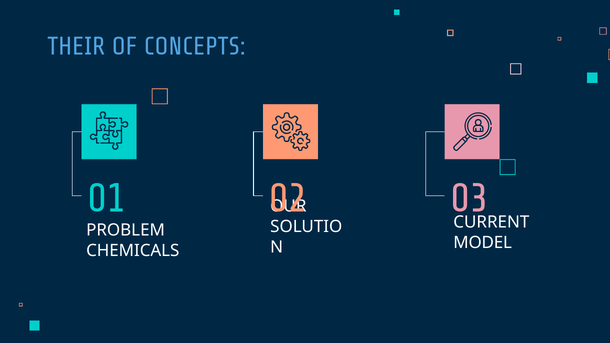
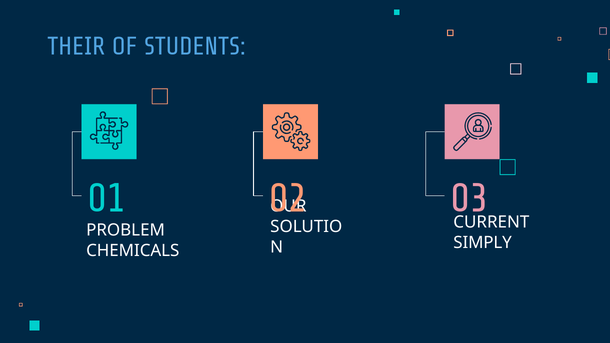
CONCEPTS: CONCEPTS -> STUDENTS (195, 46)
MODEL: MODEL -> SIMPLY (483, 243)
